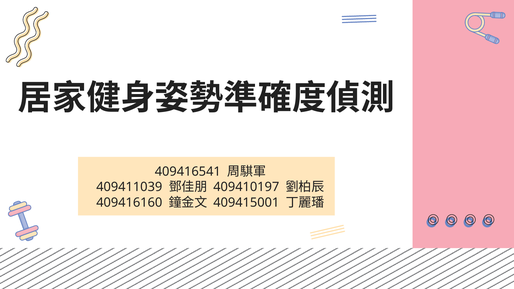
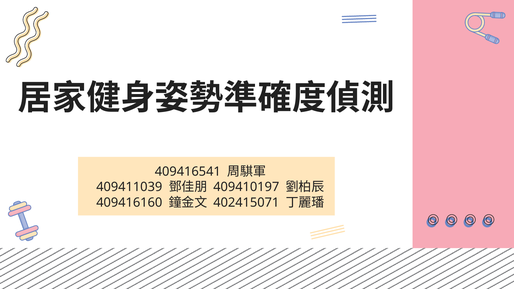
409415001: 409415001 -> 402415071 (246, 203)
